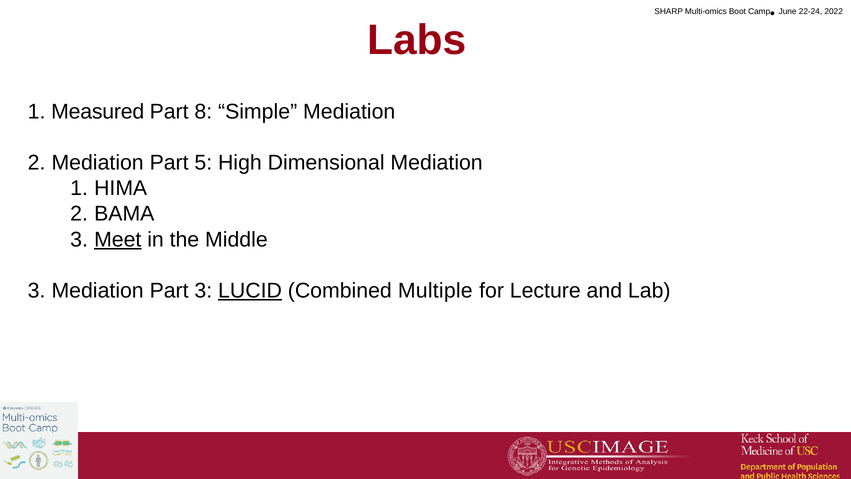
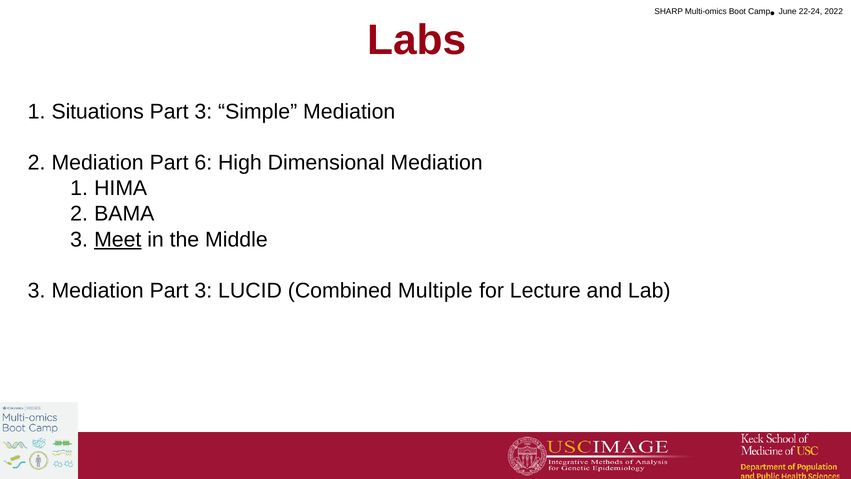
Measured: Measured -> Situations (98, 112)
8: 8 -> 3 (203, 112)
5: 5 -> 6 (203, 163)
LUCID underline: present -> none (250, 290)
